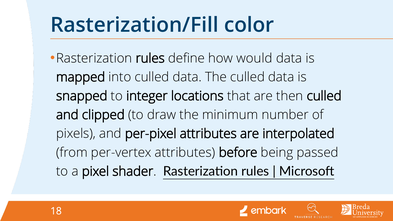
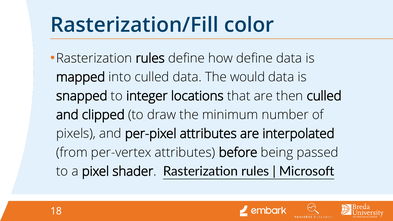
how would: would -> define (255, 58)
The culled: culled -> would (248, 77)
